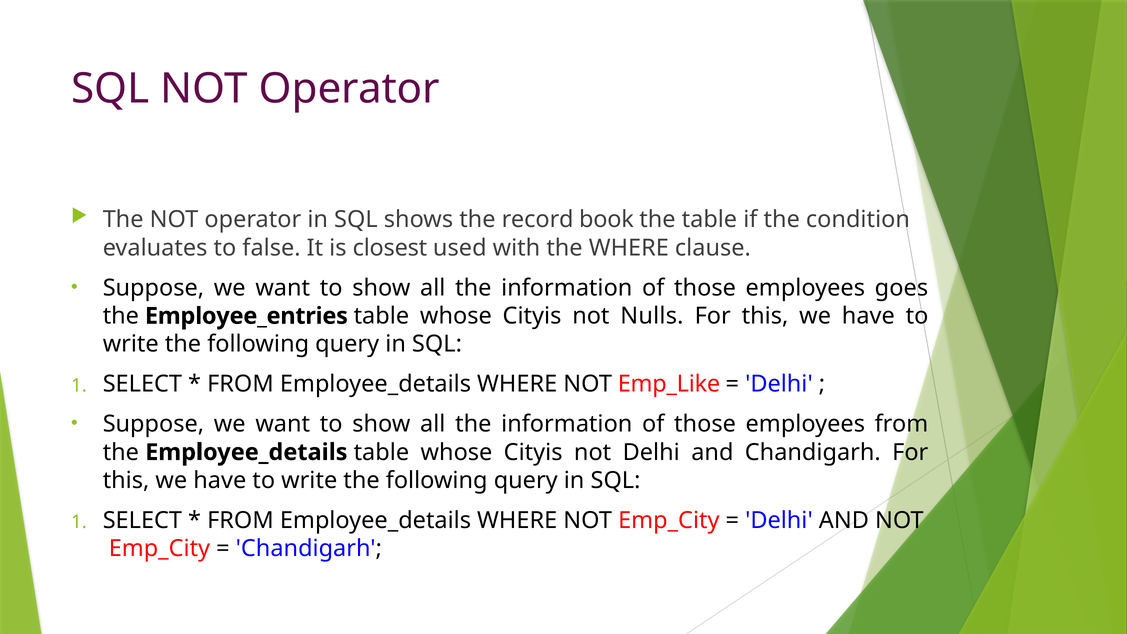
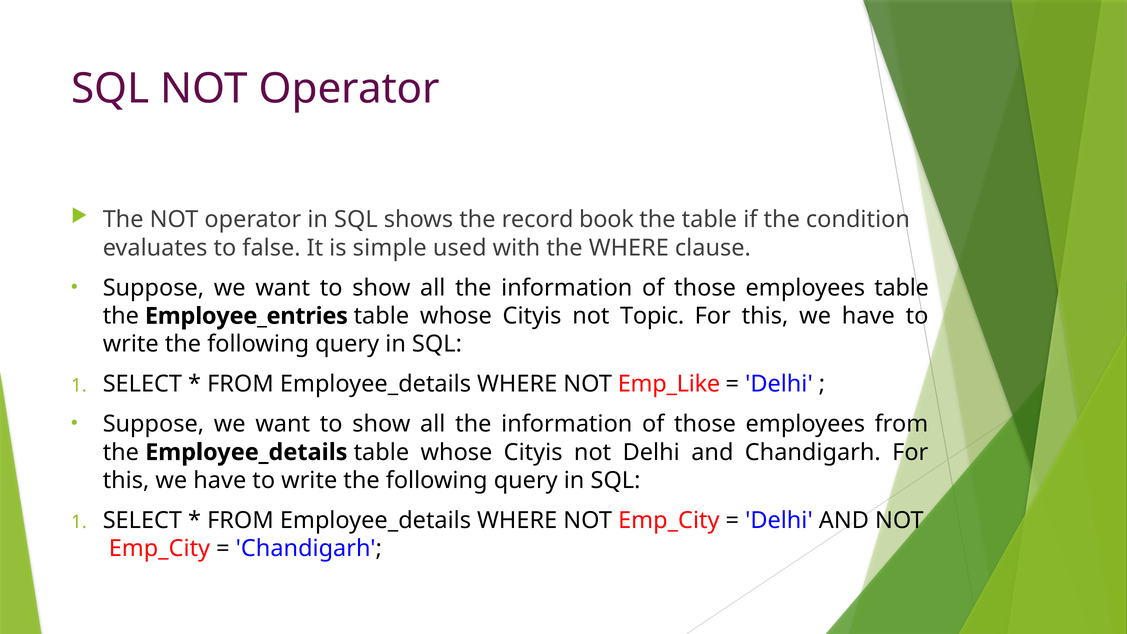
closest: closest -> simple (390, 248)
employees goes: goes -> table (902, 288)
Nulls: Nulls -> Topic (652, 316)
